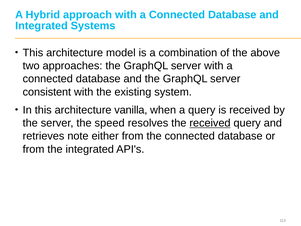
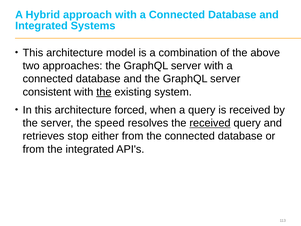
the underline: none -> present (104, 92)
vanilla: vanilla -> forced (131, 110)
note: note -> stop (78, 136)
